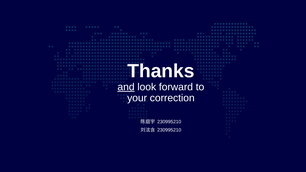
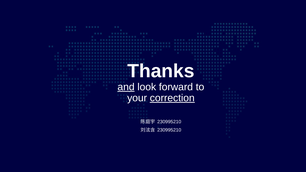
correction underline: none -> present (172, 98)
